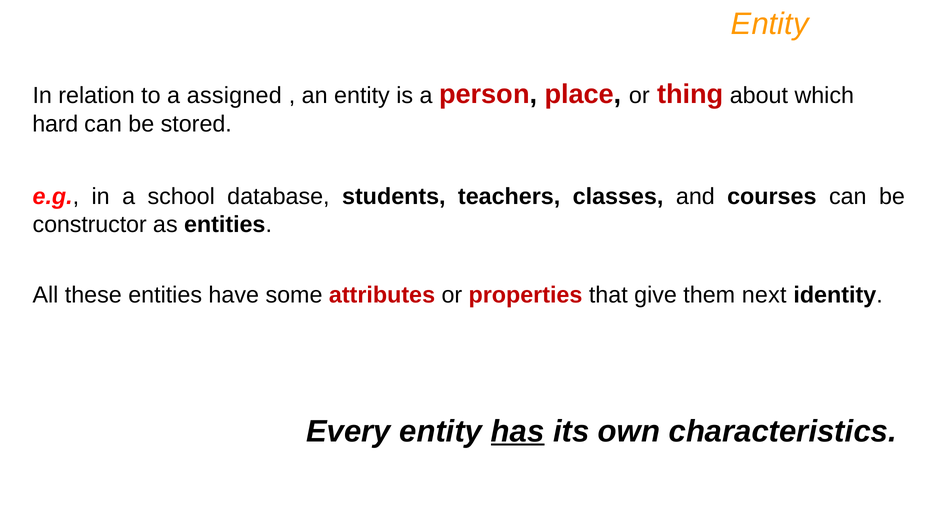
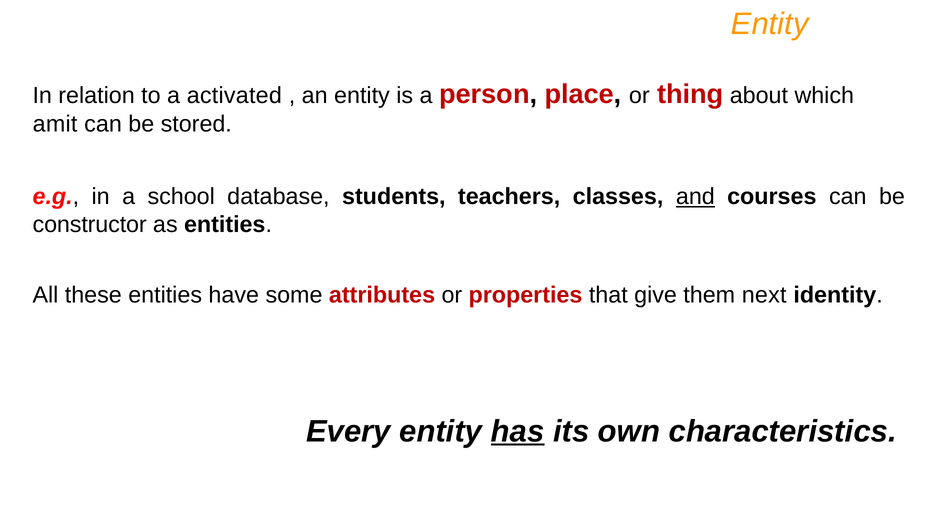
assigned: assigned -> activated (234, 95)
hard: hard -> amit (55, 124)
and underline: none -> present (695, 197)
